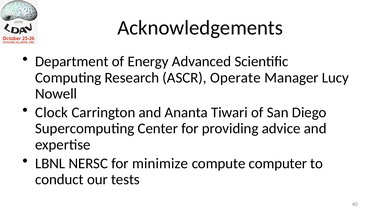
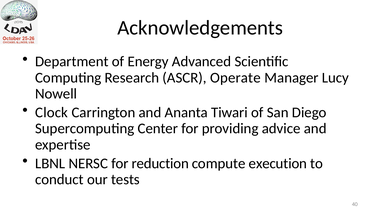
minimize: minimize -> reduction (160, 163)
computer: computer -> execution (278, 163)
